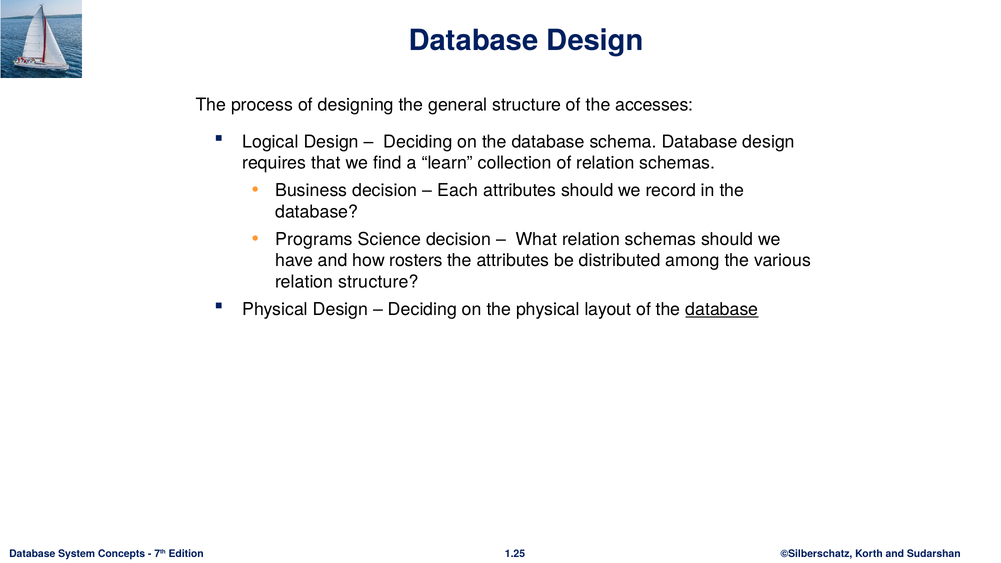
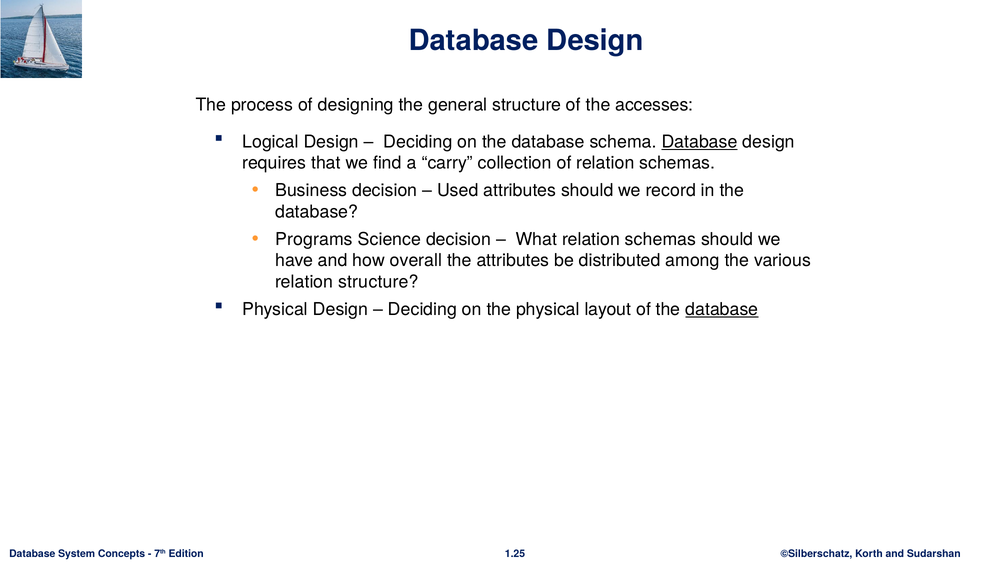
Database underline: none -> present (700, 142)
learn: learn -> carry (447, 163)
Each: Each -> Used (458, 190)
rosters: rosters -> overall (416, 261)
